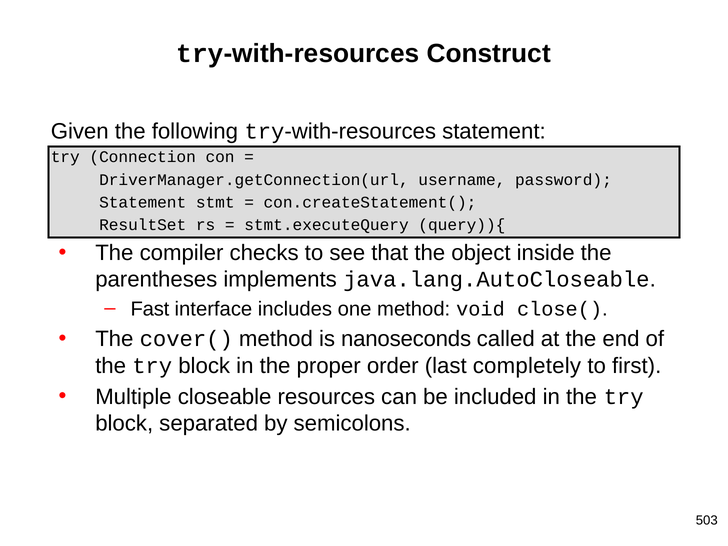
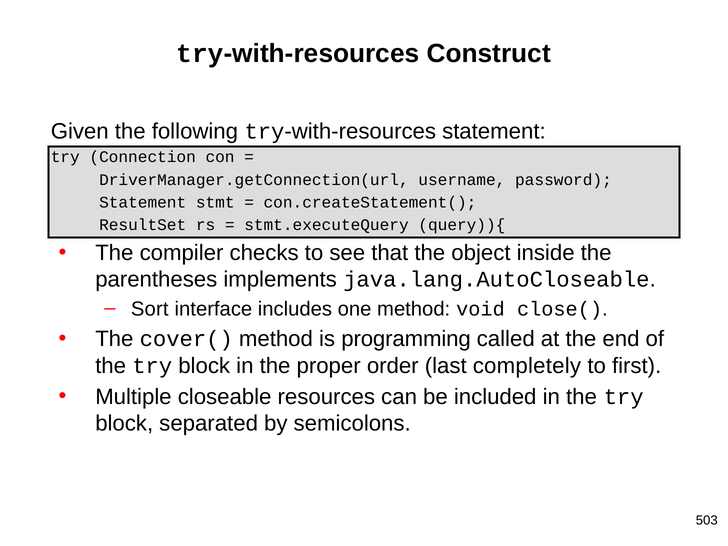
Fast: Fast -> Sort (150, 309)
nanoseconds: nanoseconds -> programming (406, 339)
